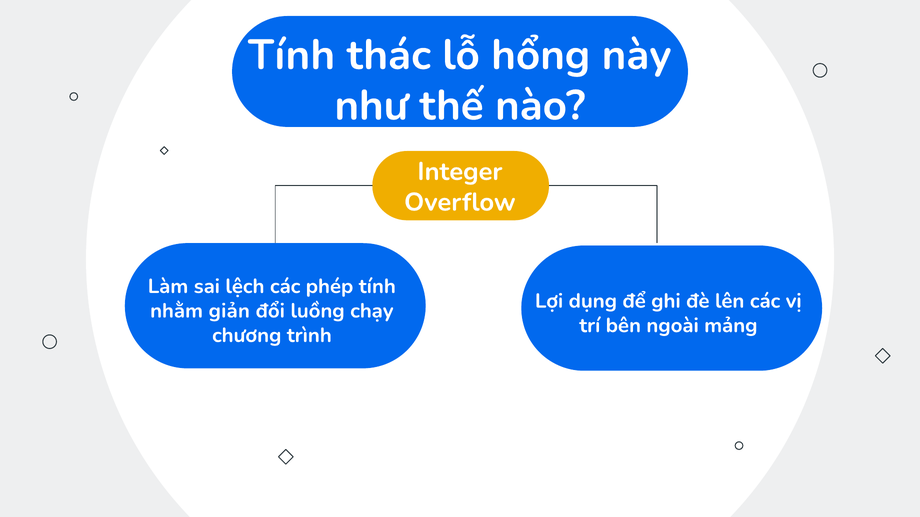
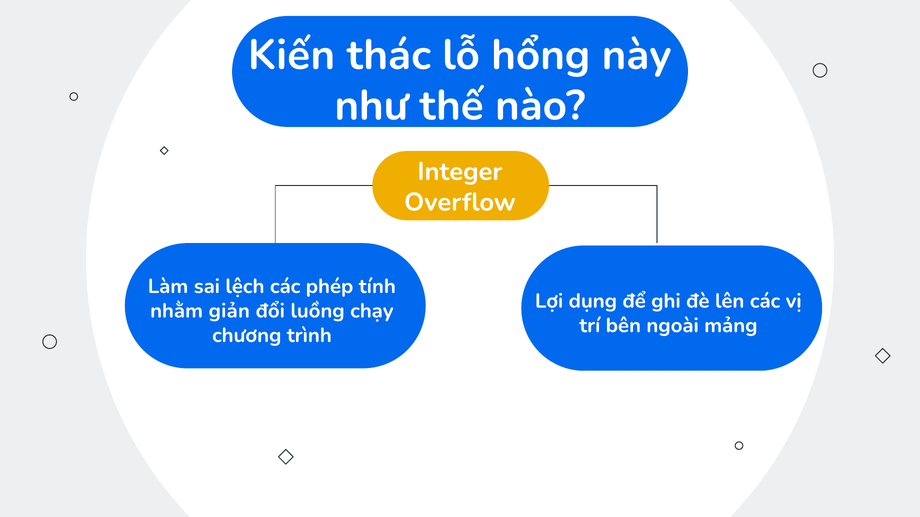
Tính: Tính -> Kiến (292, 55)
